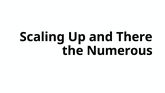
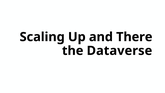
Numerous: Numerous -> Dataverse (119, 51)
